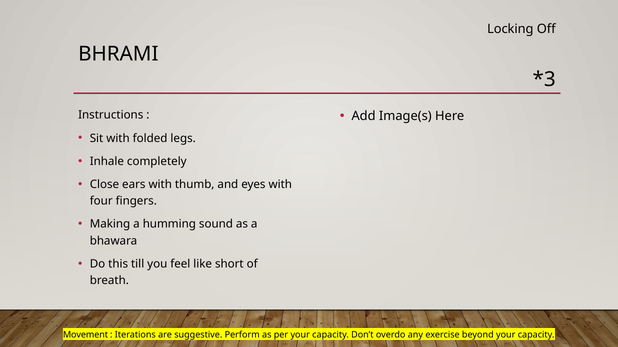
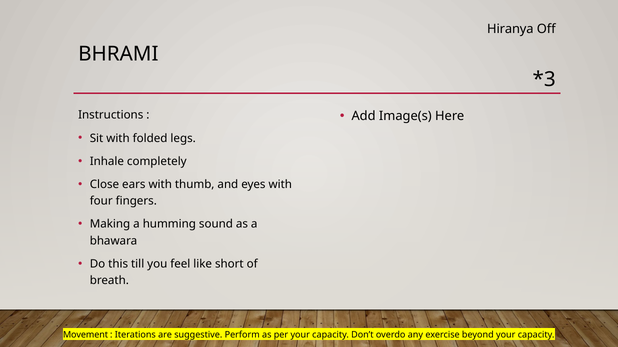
Locking: Locking -> Hiranya (510, 29)
